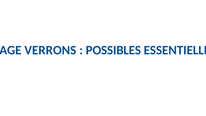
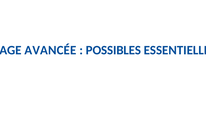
VERRONS: VERRONS -> AVANCÉE (50, 50)
